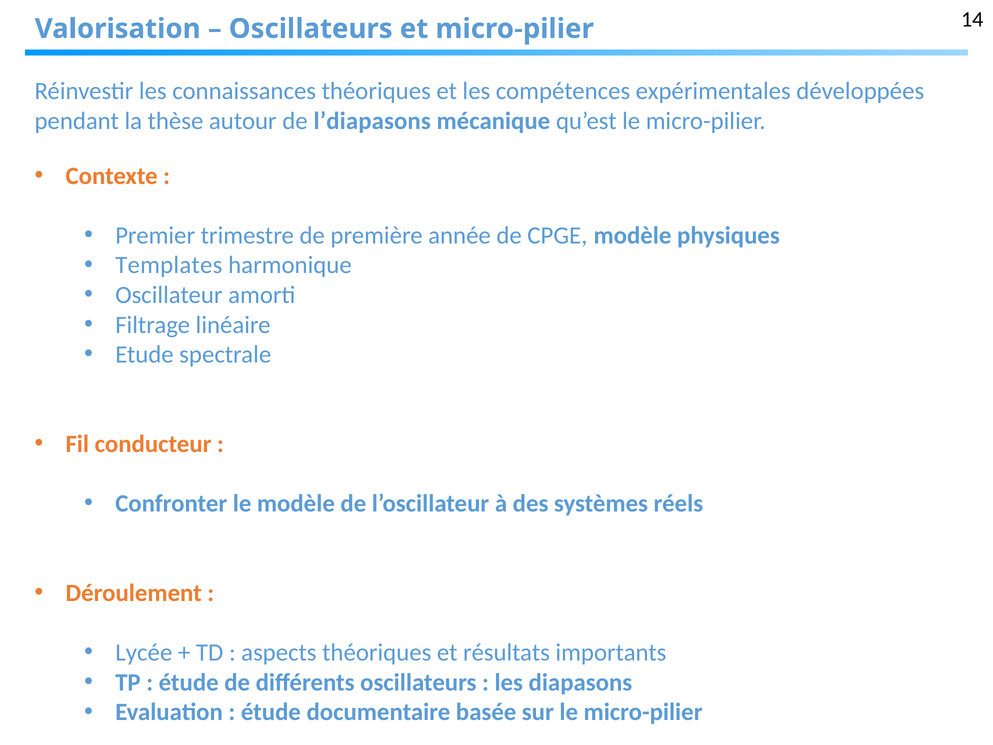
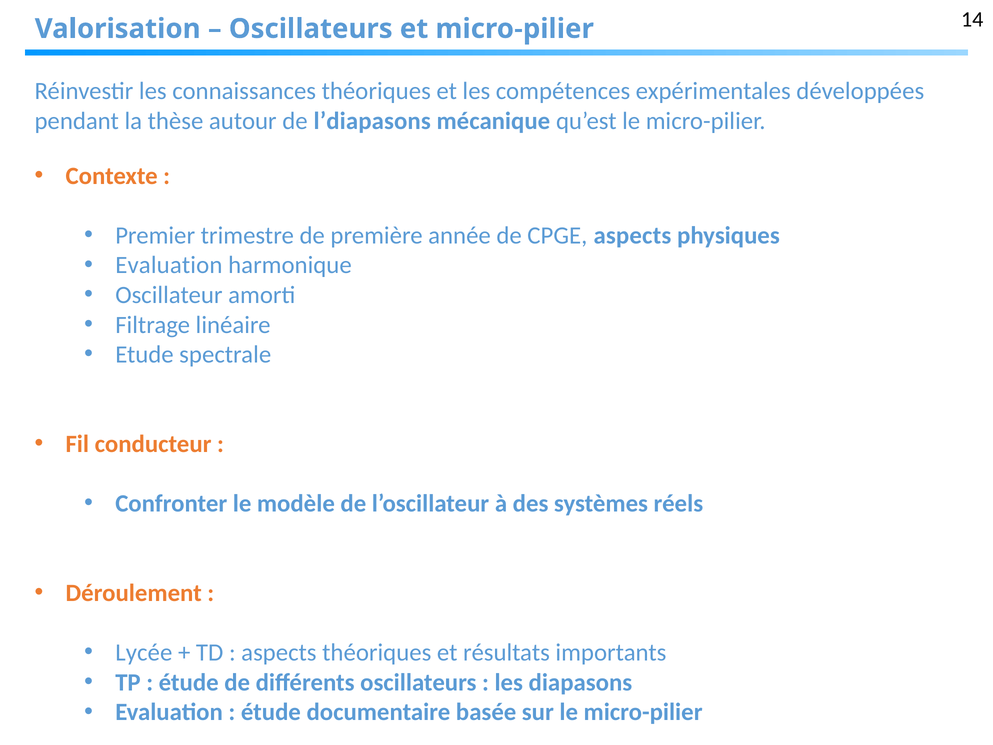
CPGE modèle: modèle -> aspects (632, 235)
Templates: Templates -> Evaluation (169, 265)
